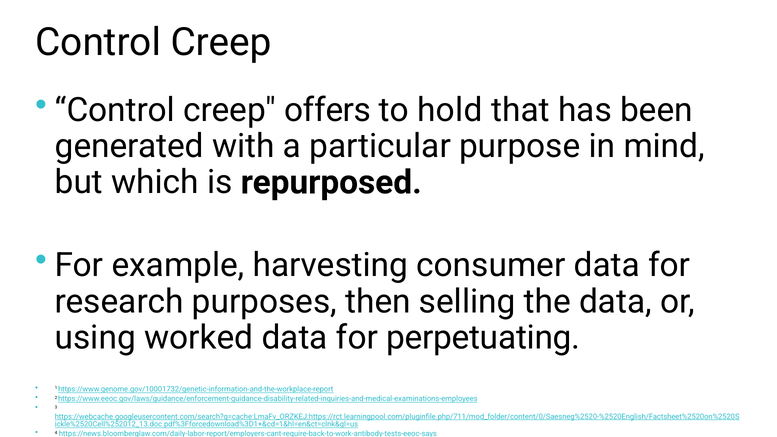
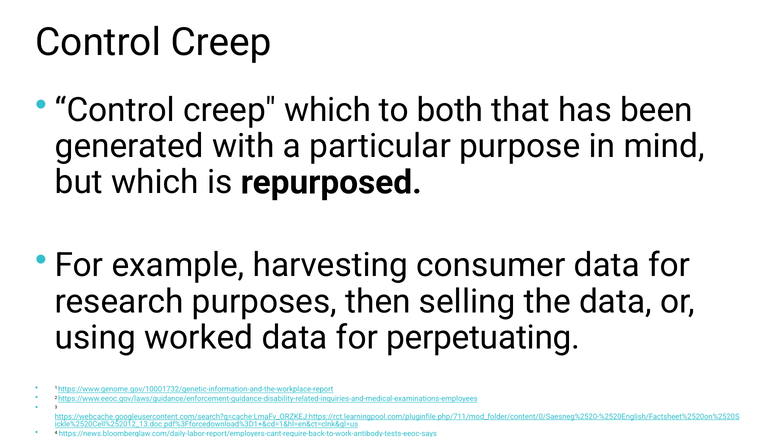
creep offers: offers -> which (328, 110)
hold: hold -> both (450, 110)
